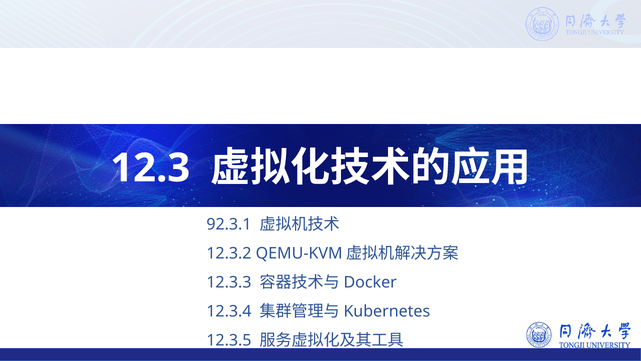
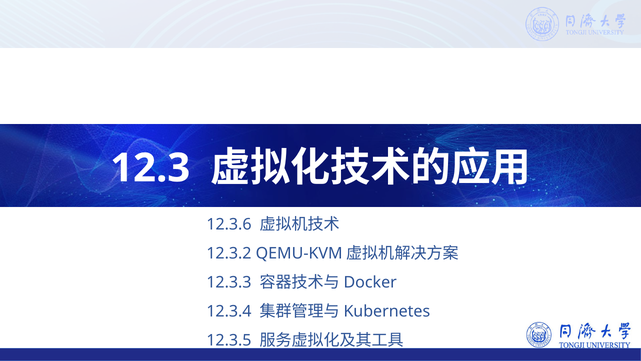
92.3.1: 92.3.1 -> 12.3.6 (229, 224)
